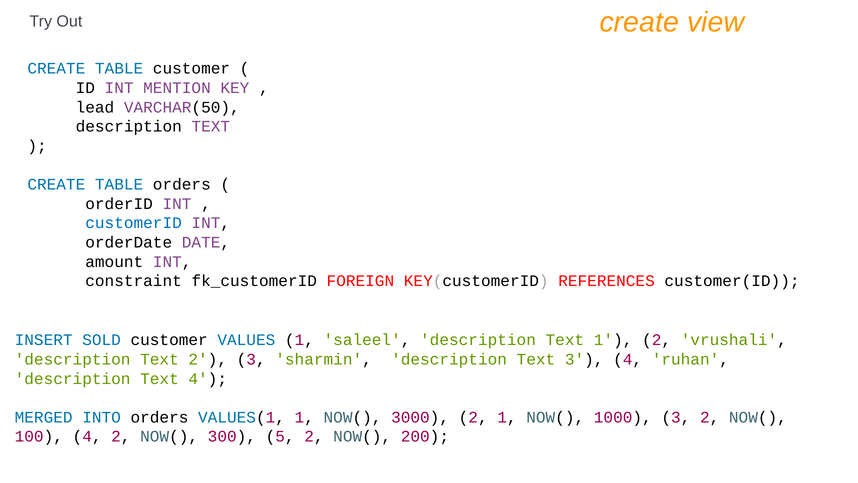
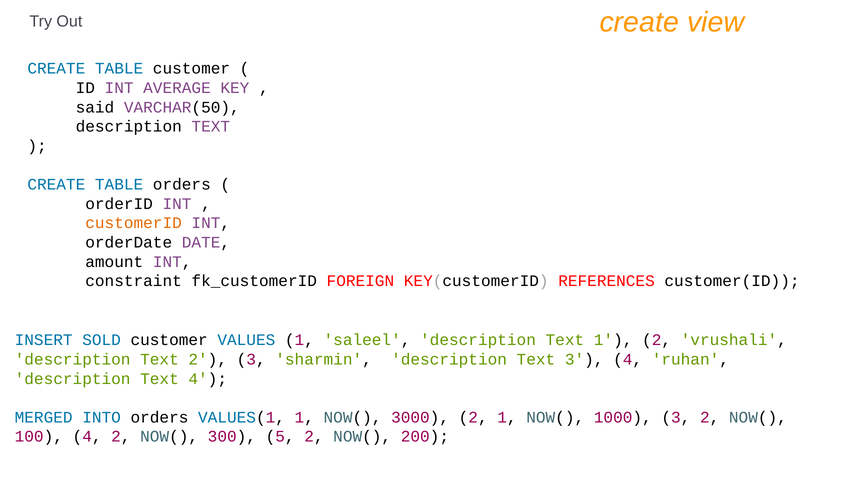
MENTION: MENTION -> AVERAGE (177, 88)
lead: lead -> said (95, 107)
customerID colour: blue -> orange (134, 223)
